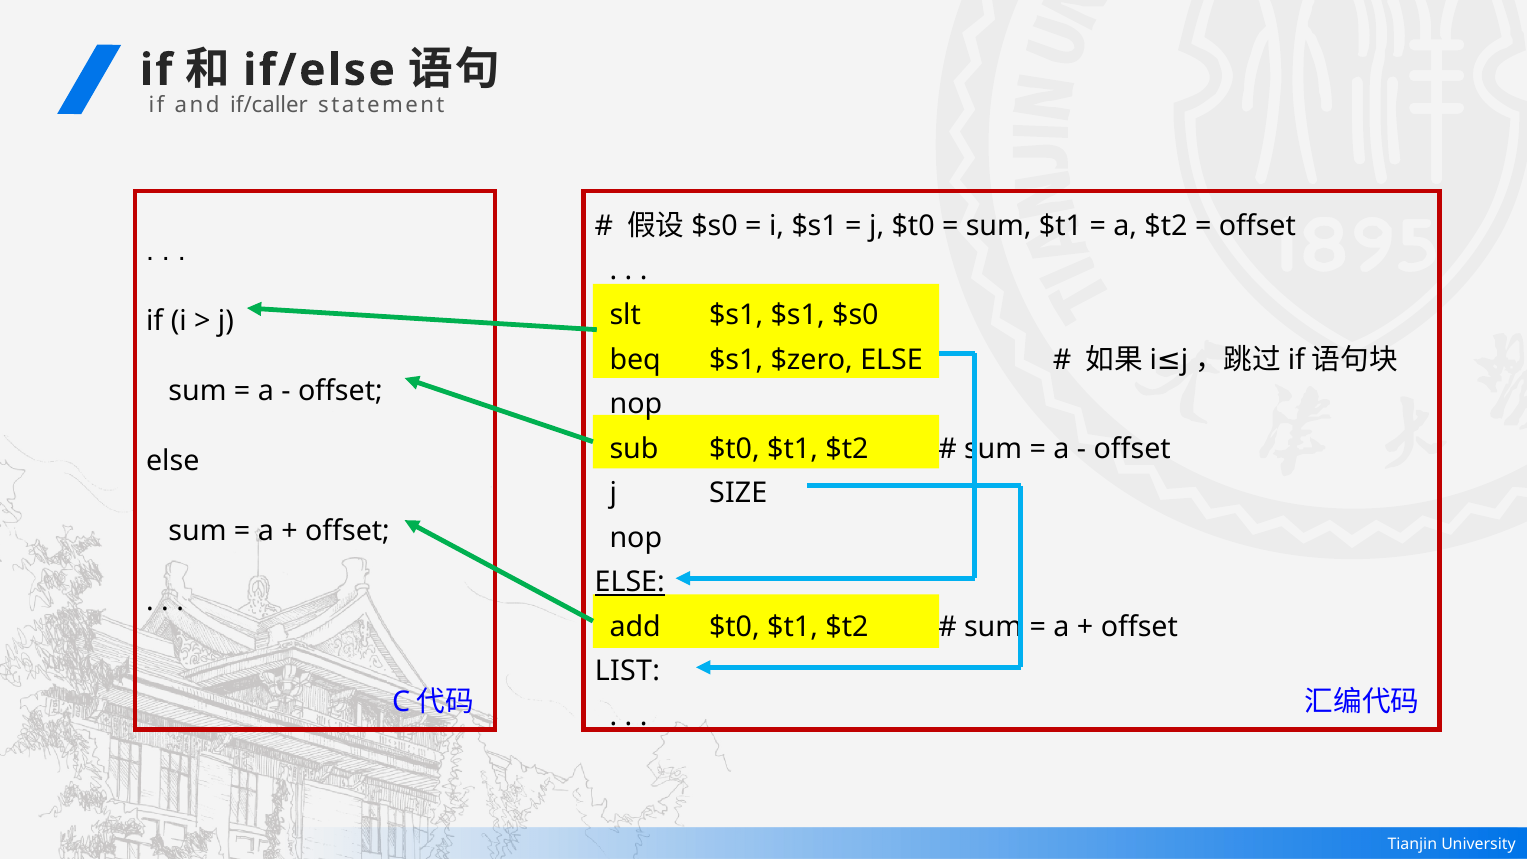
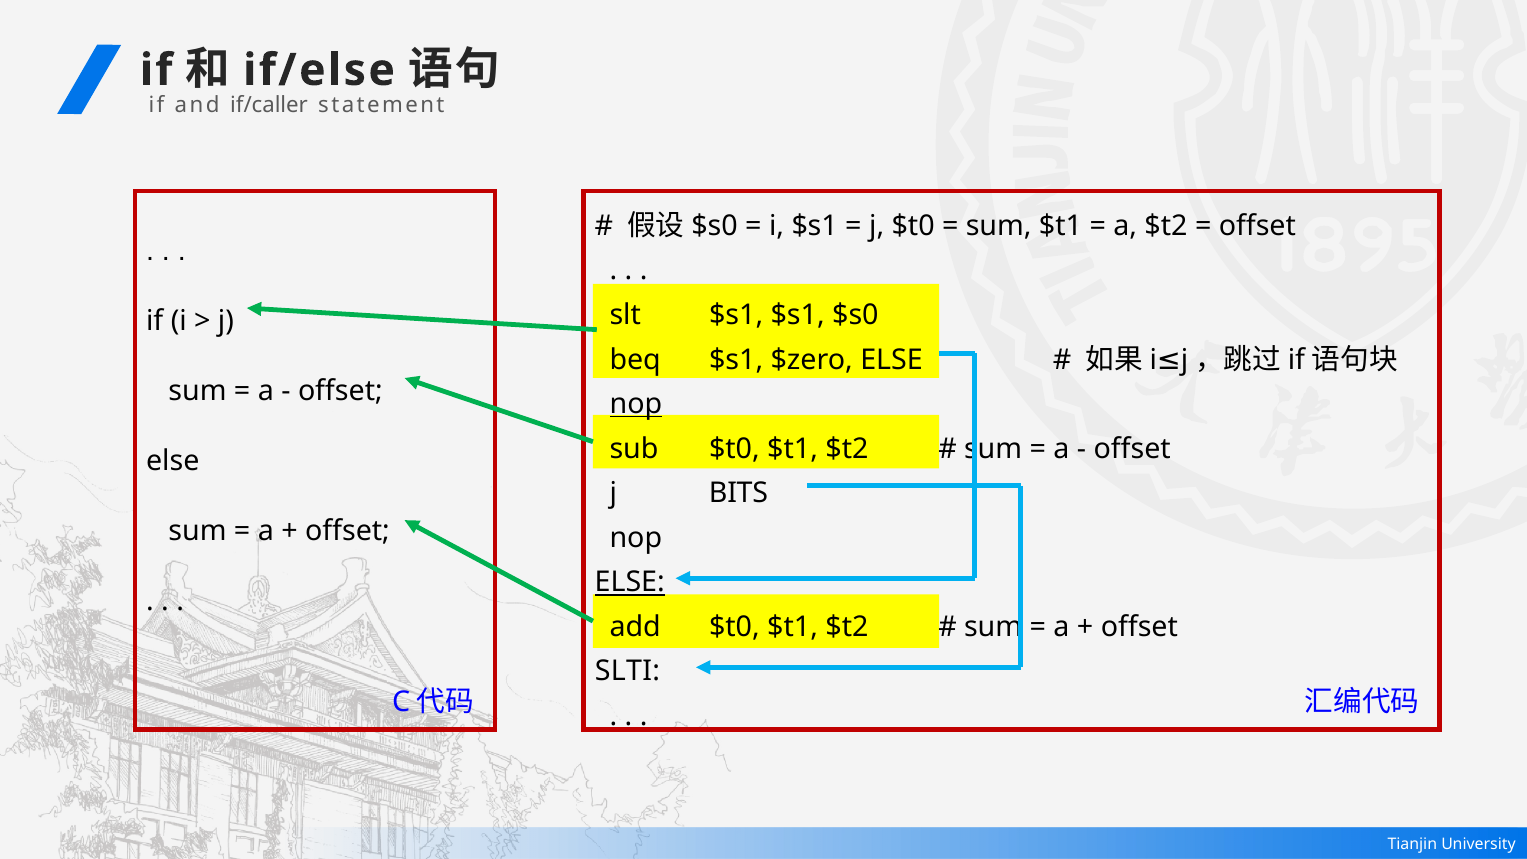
nop underline: none -> present (636, 404)
SIZE: SIZE -> BITS (738, 493)
LIST: LIST -> SLTI (627, 671)
